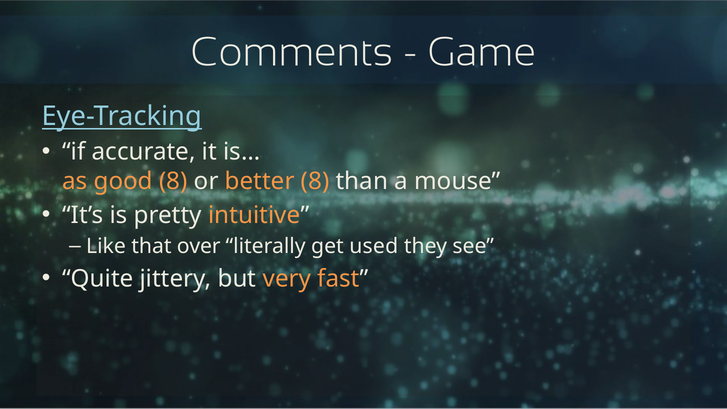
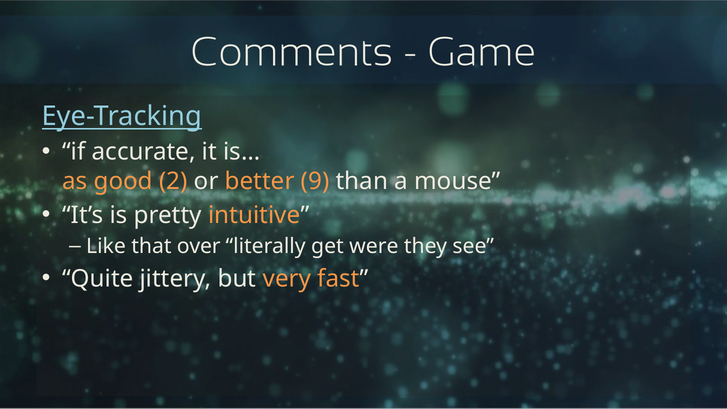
good 8: 8 -> 2 (173, 181)
better 8: 8 -> 9 (315, 181)
used: used -> were (374, 246)
